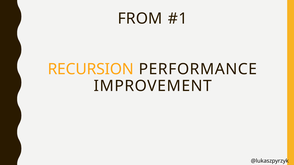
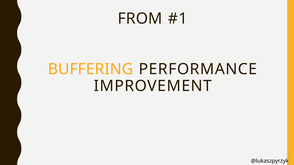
RECURSION: RECURSION -> BUFFERING (91, 69)
